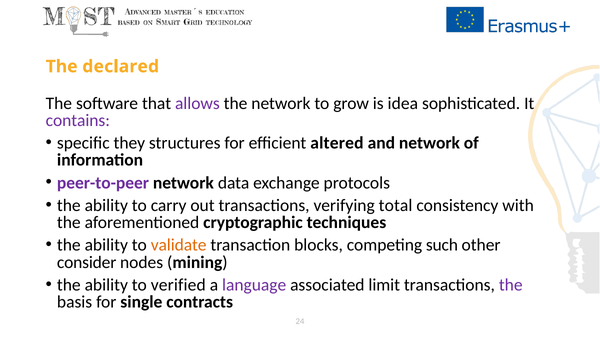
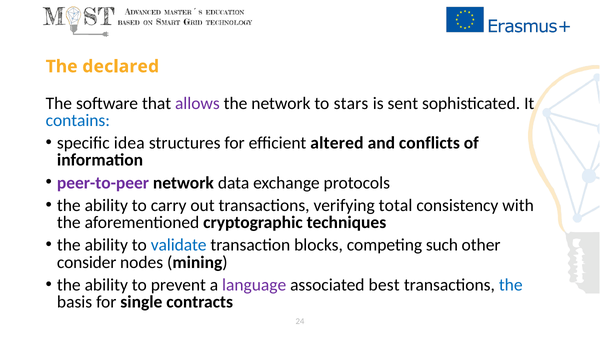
grow: grow -> stars (351, 103)
idea: idea -> sent (403, 103)
contains colour: purple -> blue (78, 120)
they: they -> idea (129, 143)
and network: network -> conflicts (429, 143)
validate colour: orange -> blue (179, 245)
verified: verified -> prevent (178, 284)
limit: limit -> best (384, 284)
the colour: purple -> blue (511, 284)
